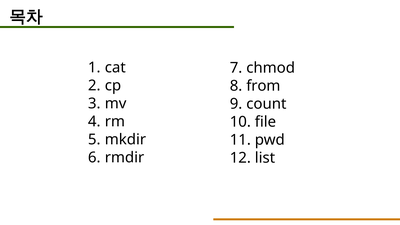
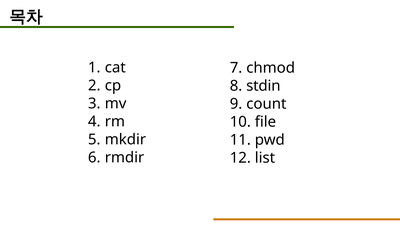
from: from -> stdin (263, 86)
